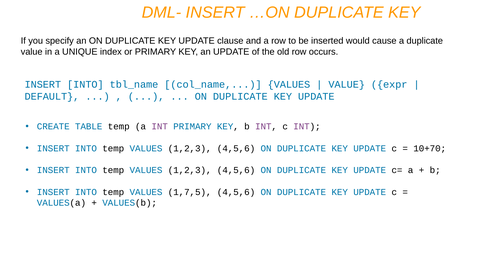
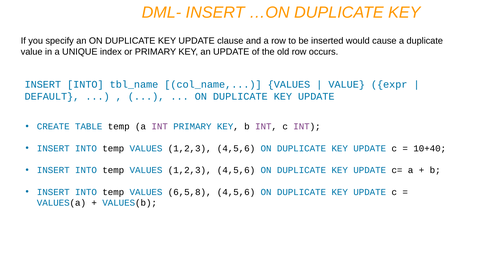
10+70: 10+70 -> 10+40 (430, 148)
1,7,5: 1,7,5 -> 6,5,8 (190, 192)
